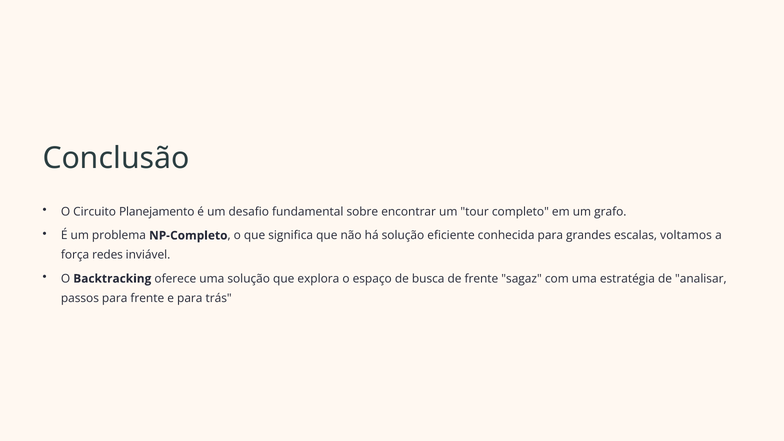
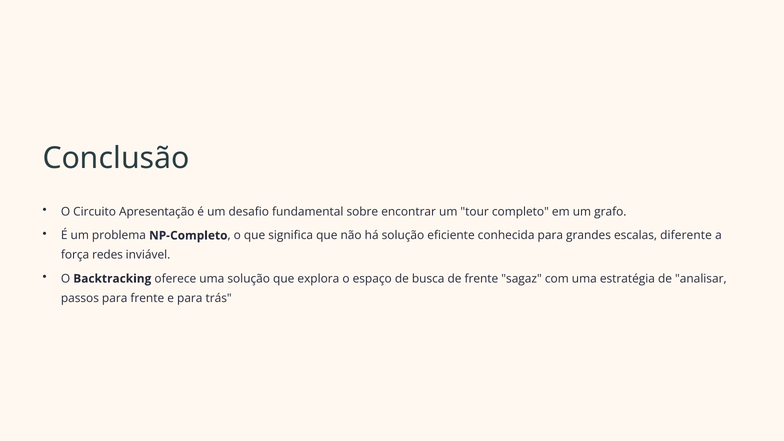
Planejamento: Planejamento -> Apresentação (157, 212)
voltamos: voltamos -> diferente (686, 236)
